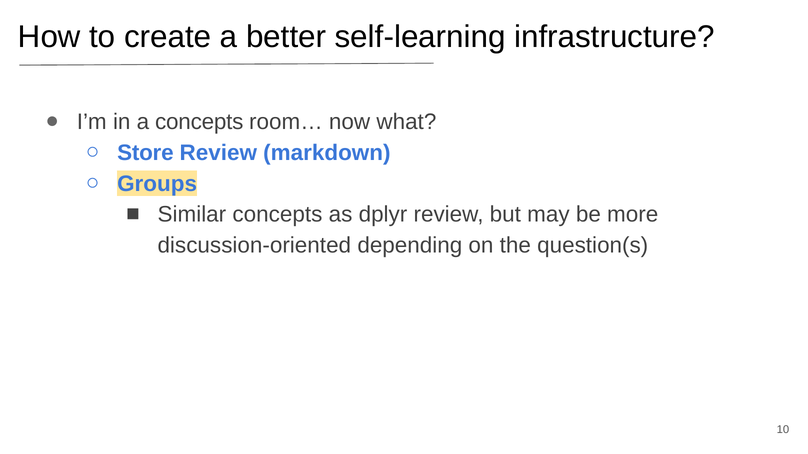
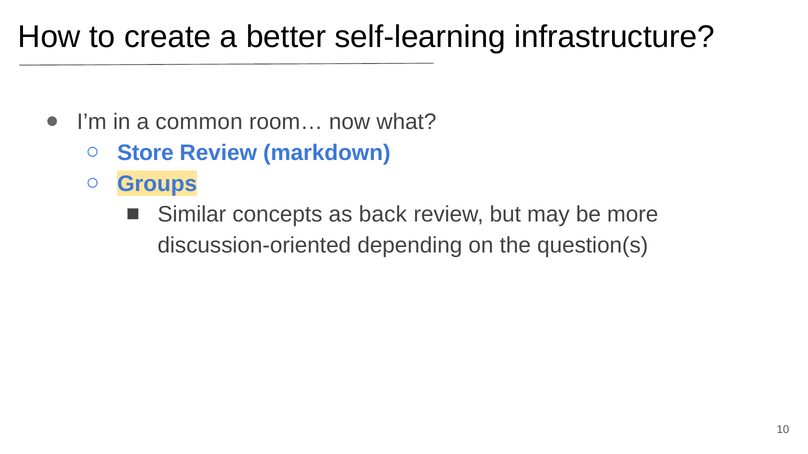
a concepts: concepts -> common (199, 122)
dplyr: dplyr -> back (383, 215)
